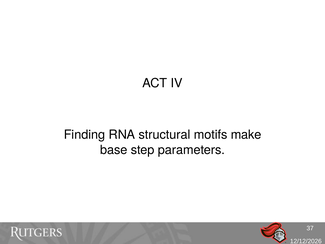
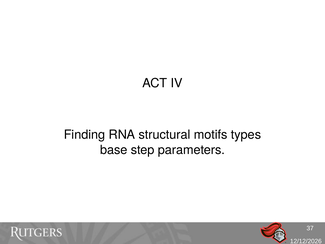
make: make -> types (246, 135)
